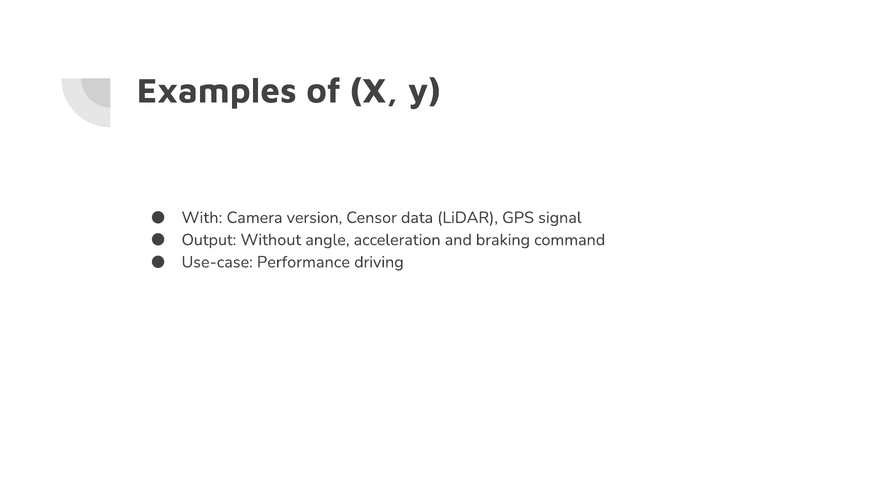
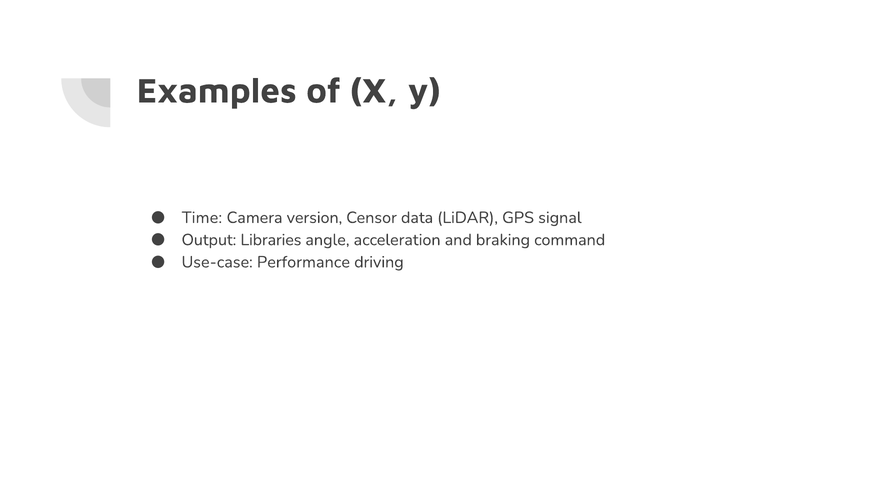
With: With -> Time (202, 218)
Without: Without -> Libraries (271, 240)
